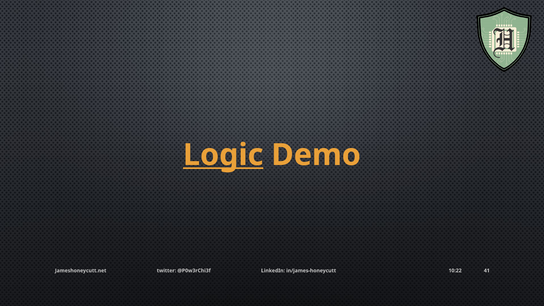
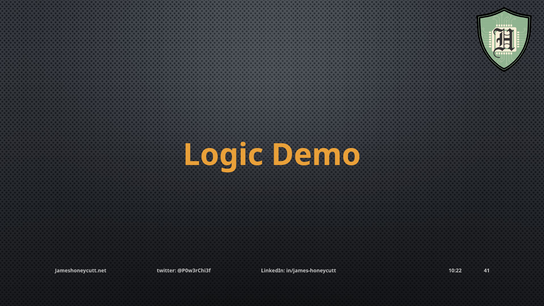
Logic underline: present -> none (223, 155)
